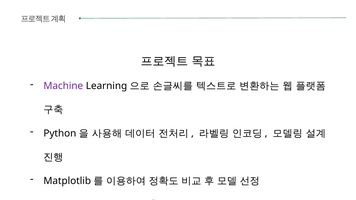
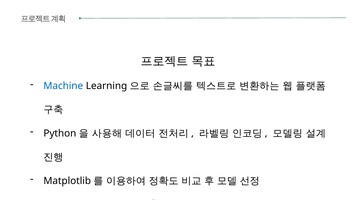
Machine colour: purple -> blue (63, 86)
